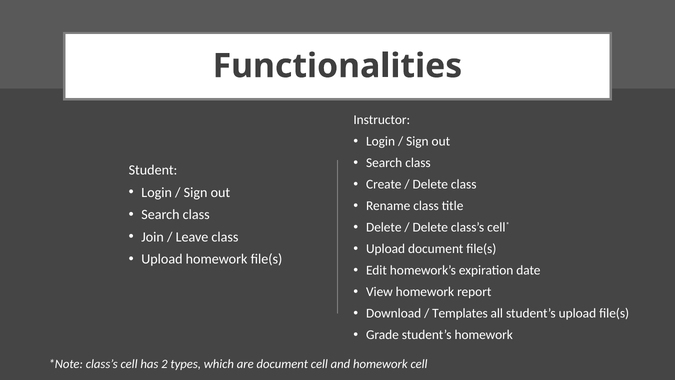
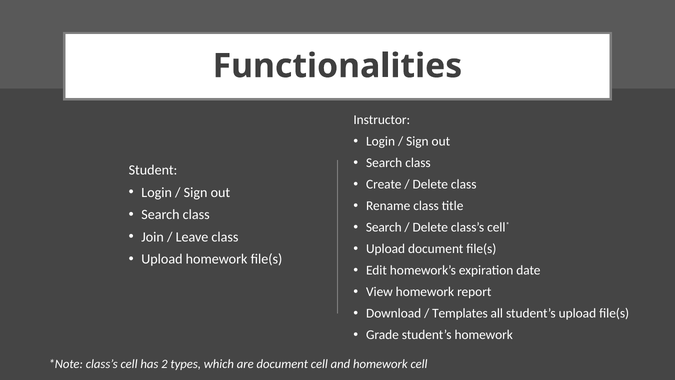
Delete: Delete -> Search (384, 227)
